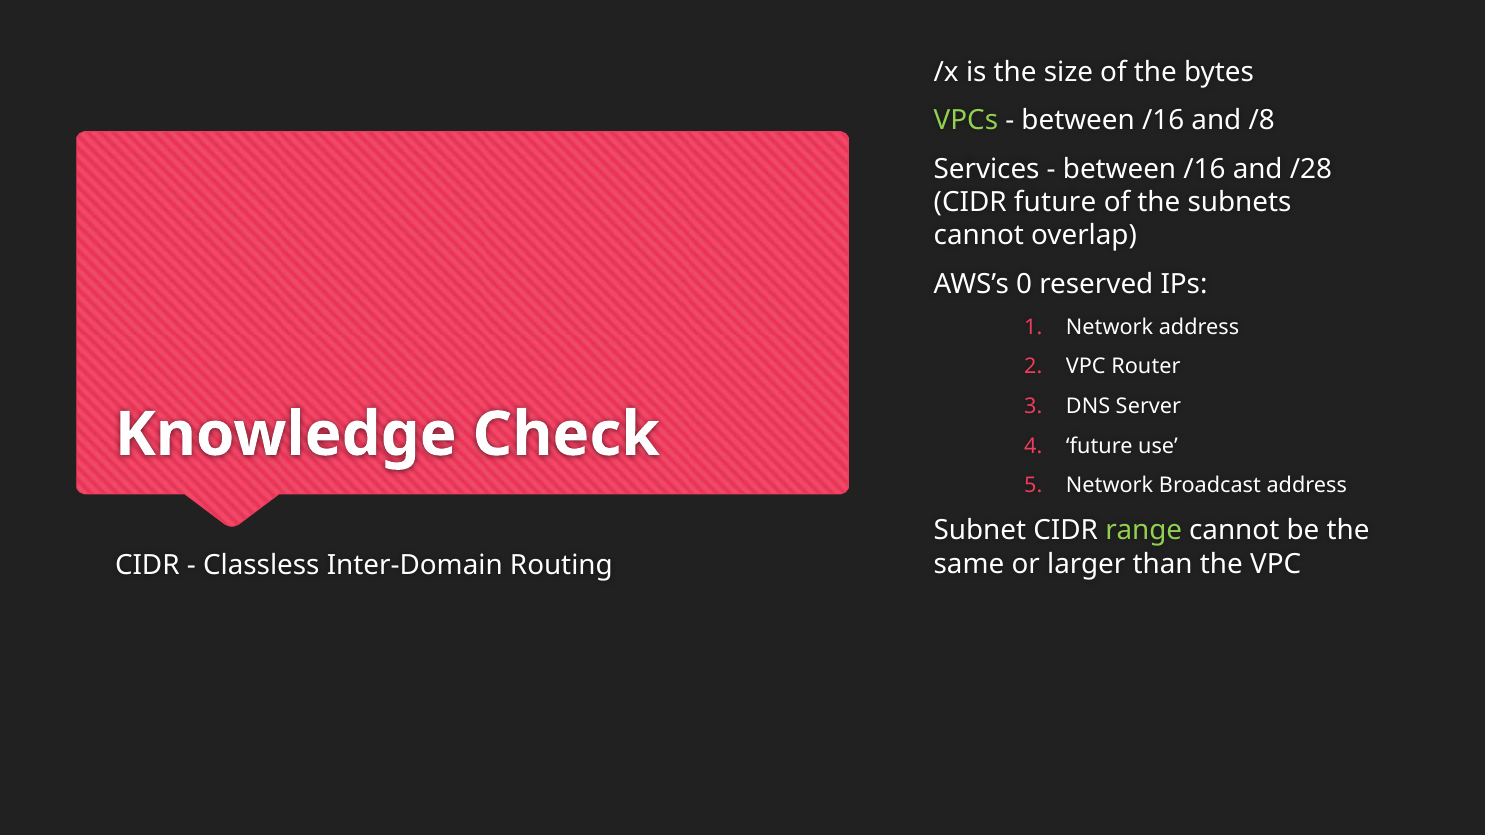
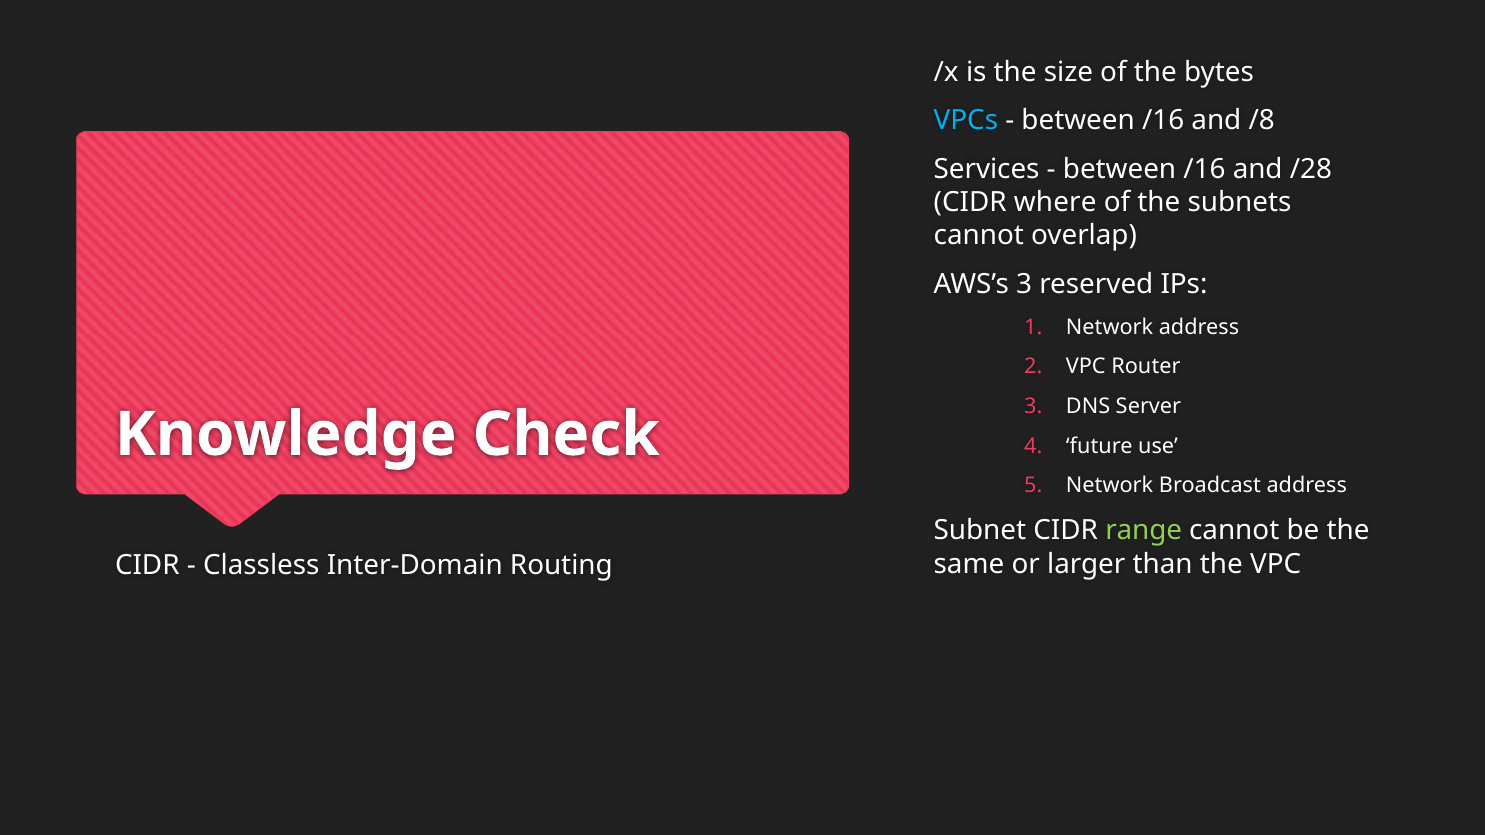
VPCs colour: light green -> light blue (966, 121)
CIDR future: future -> where (1055, 202)
AWS’s 0: 0 -> 3 (1024, 284)
